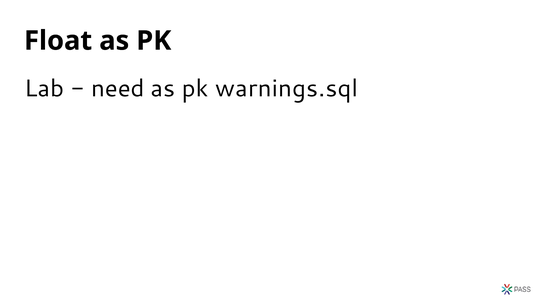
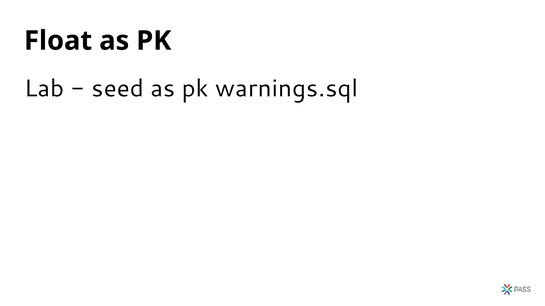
need: need -> seed (118, 89)
